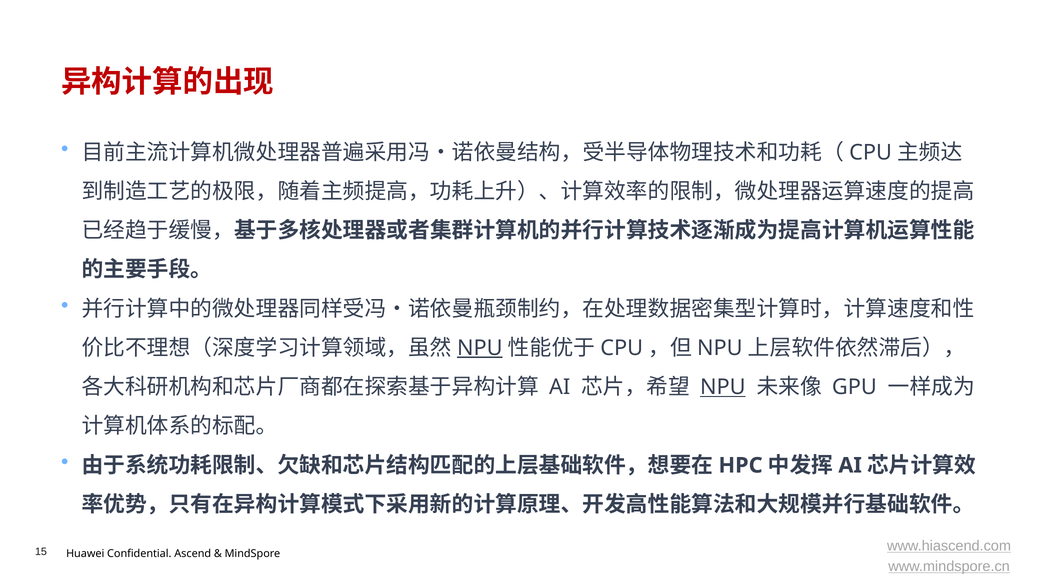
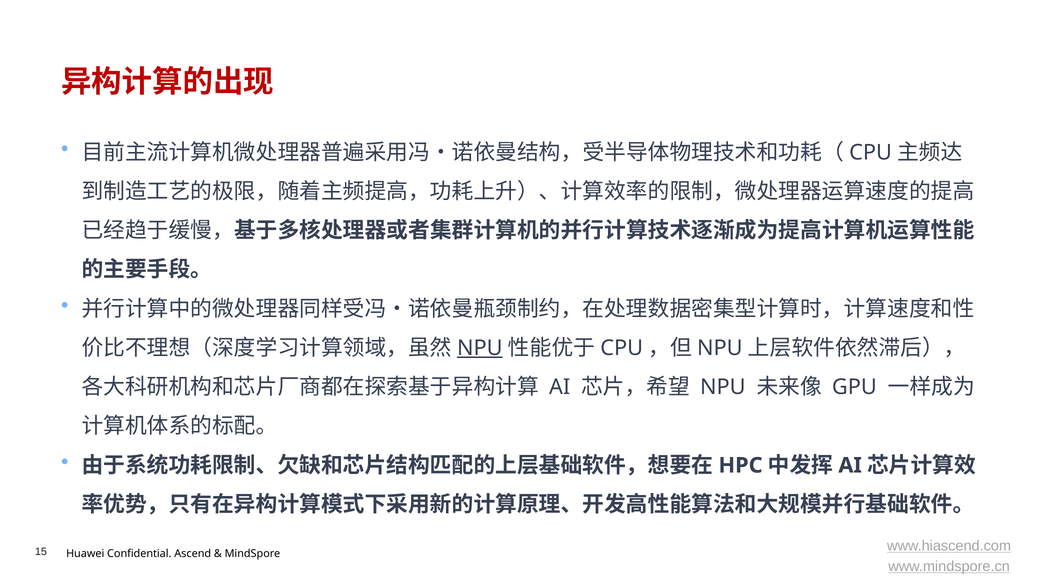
NPU underline: present -> none (723, 387)
